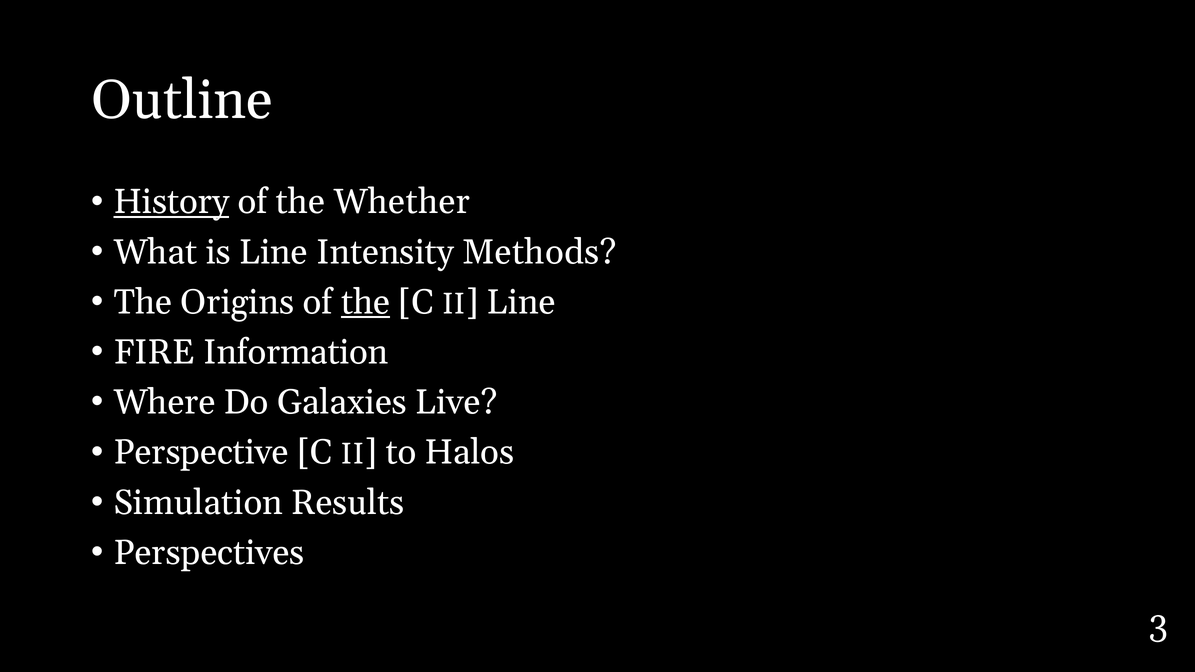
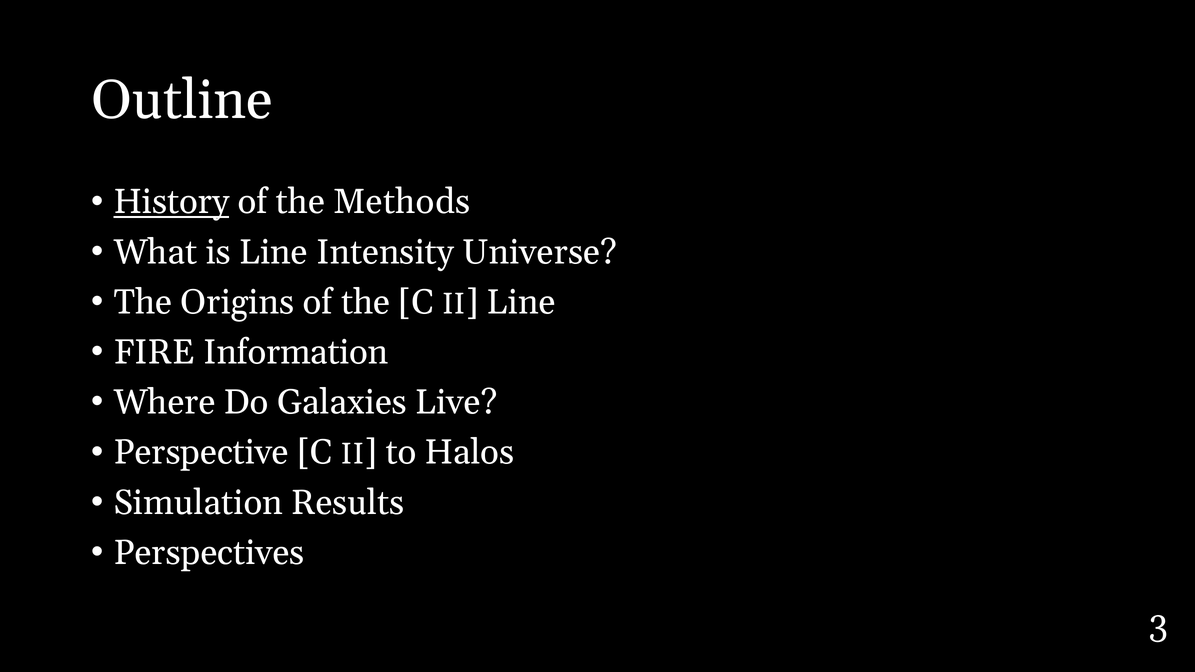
Whether: Whether -> Methods (402, 202)
Methods: Methods -> Universe (539, 252)
the underline: present -> none (366, 302)
